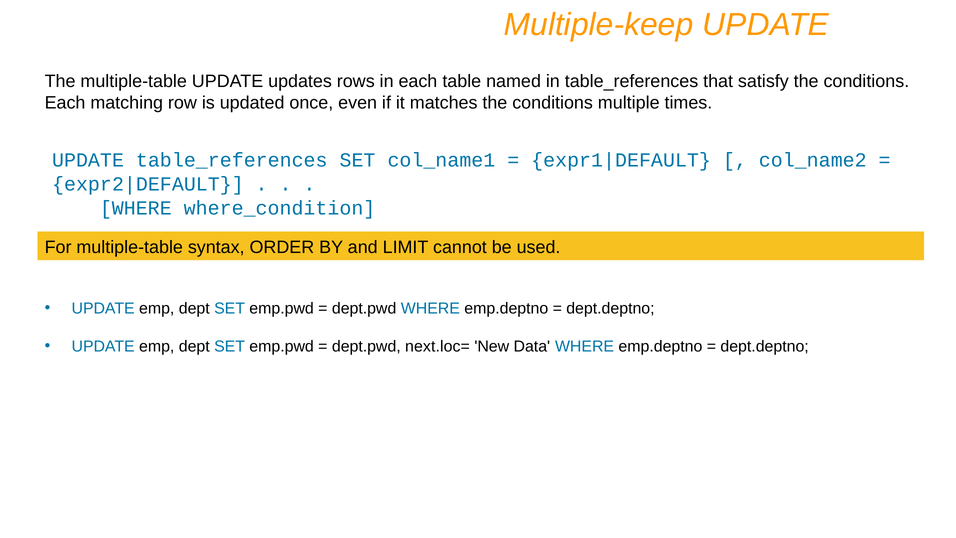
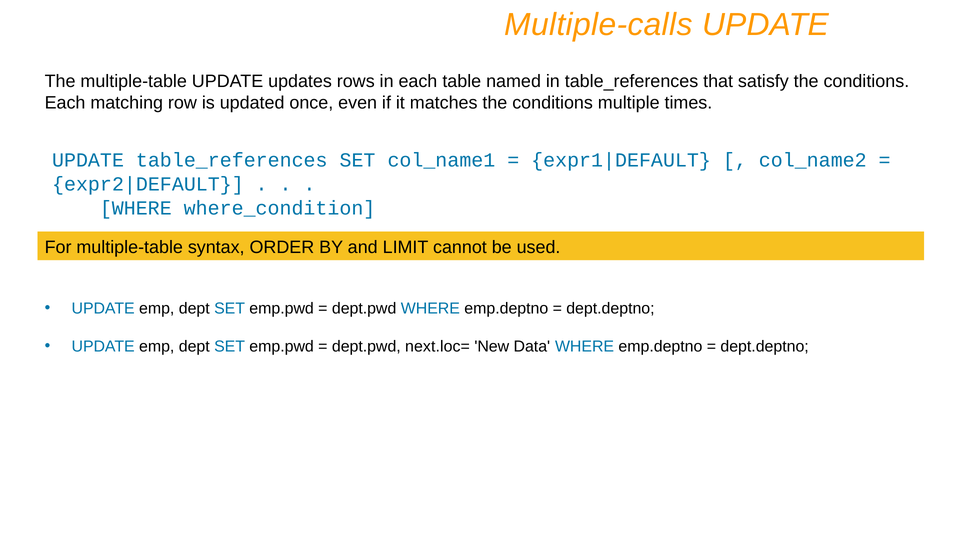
Multiple-keep: Multiple-keep -> Multiple-calls (598, 25)
